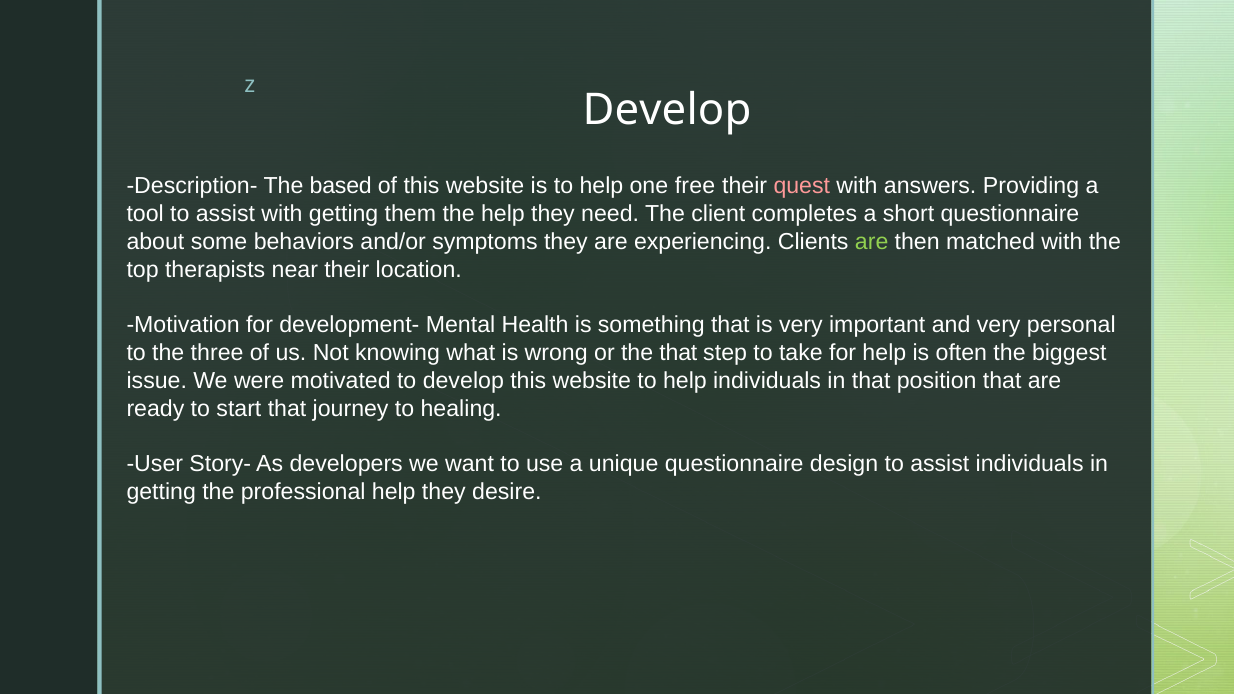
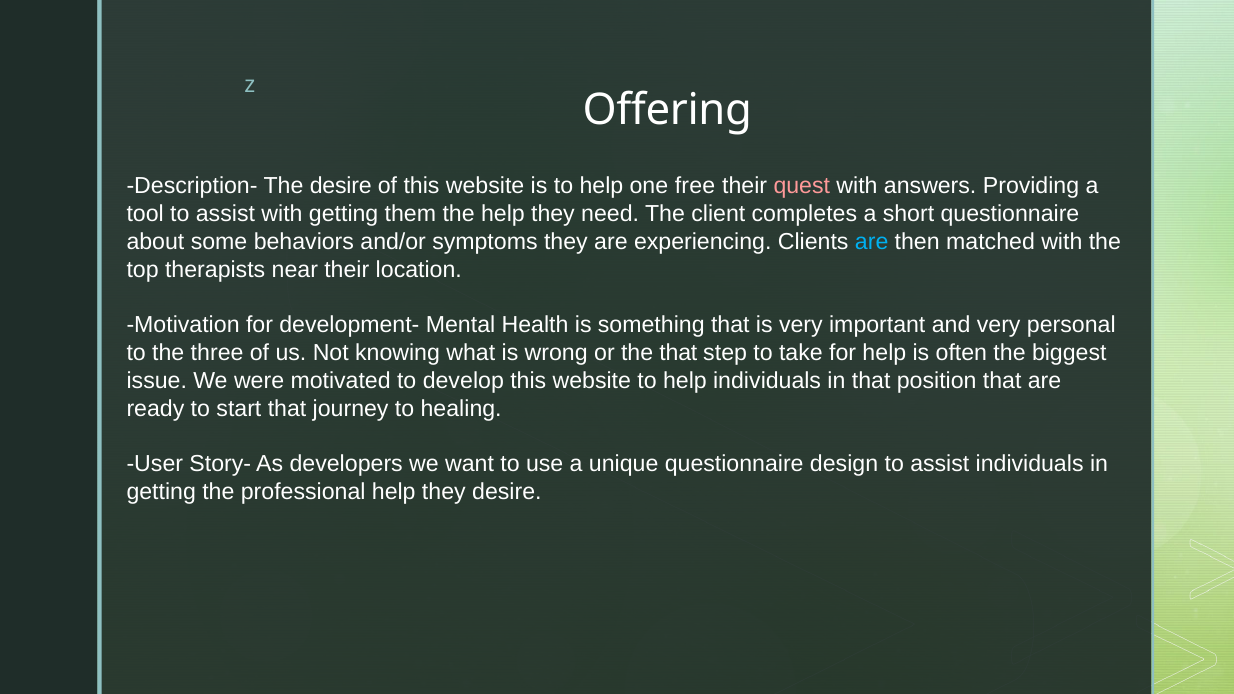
Develop: Develop -> Offering (667, 110)
The based: based -> desire (341, 186)
are colour: light green -> light blue (872, 242)
